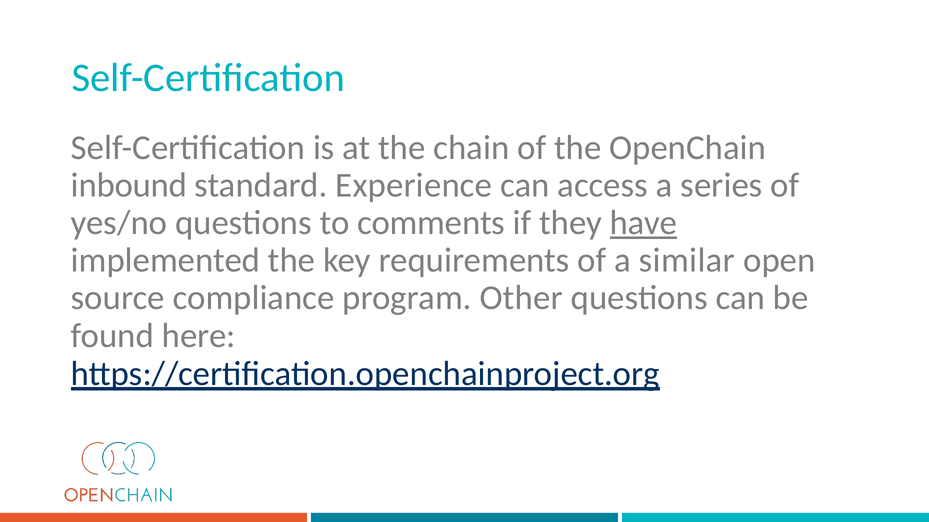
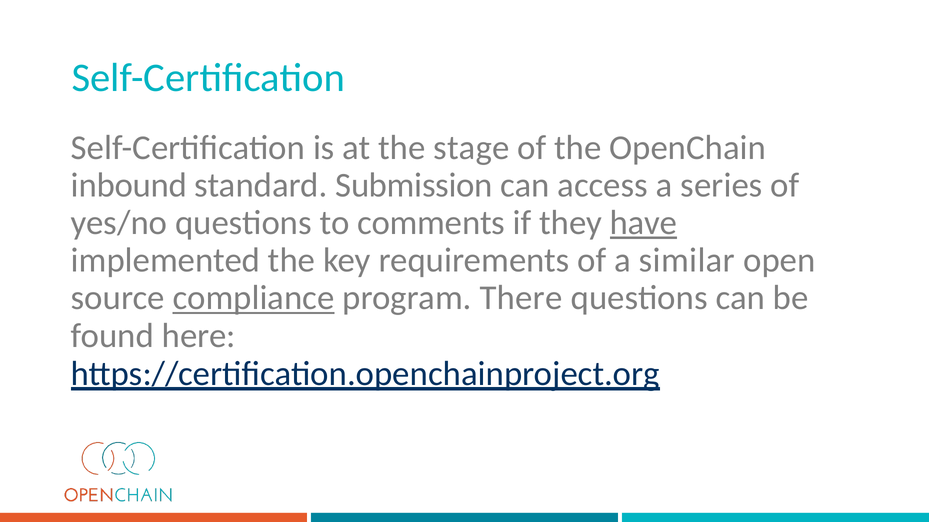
chain: chain -> stage (471, 148)
Experience: Experience -> Submission (414, 185)
compliance underline: none -> present (253, 298)
Other: Other -> There (521, 298)
